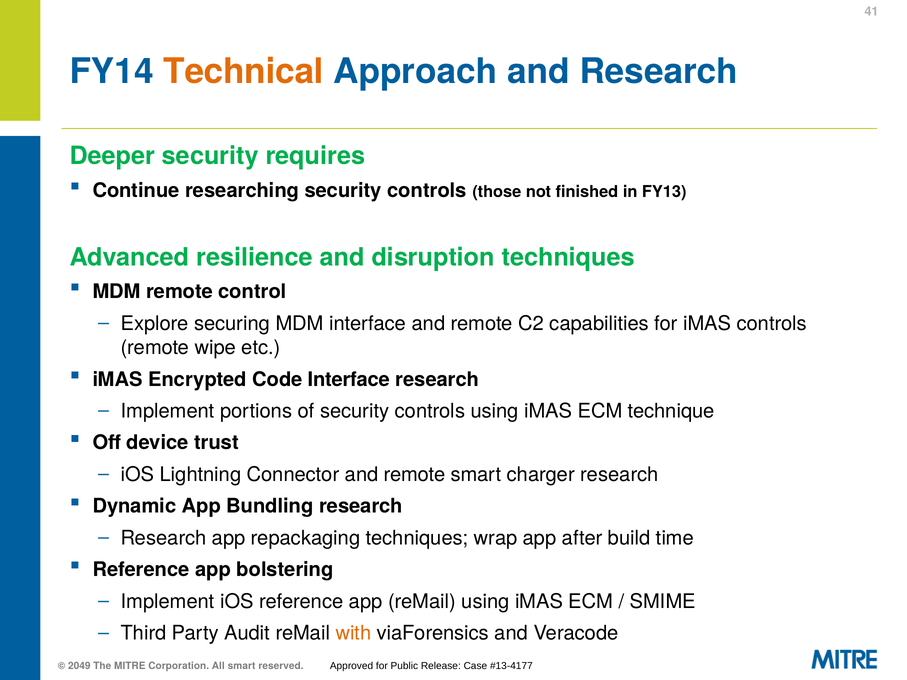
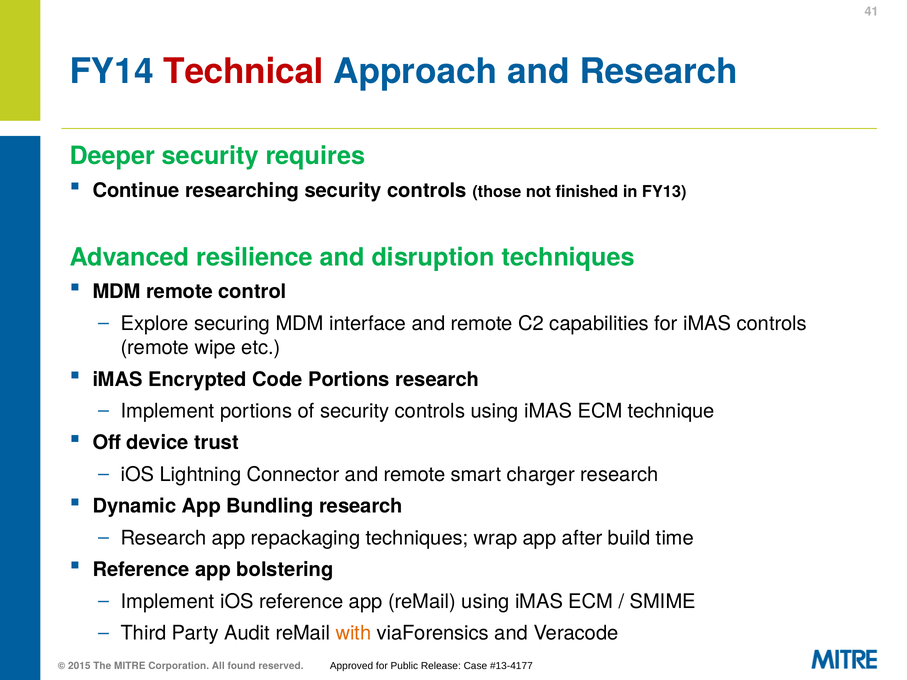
Technical colour: orange -> red (244, 72)
Code Interface: Interface -> Portions (349, 380)
2049: 2049 -> 2015 (79, 666)
All smart: smart -> found (242, 666)
